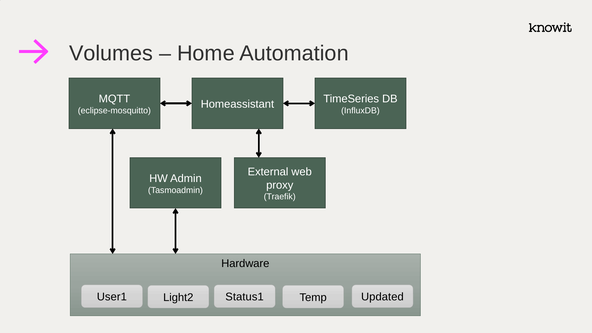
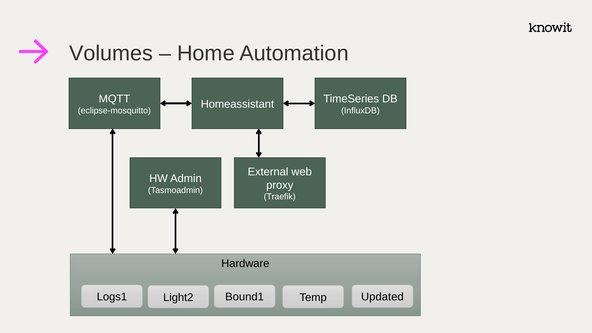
User1: User1 -> Logs1 (112, 297)
Status1: Status1 -> Bound1 (245, 297)
